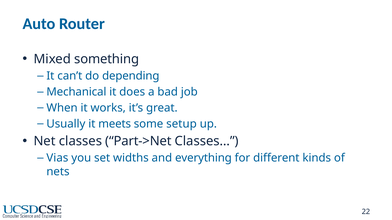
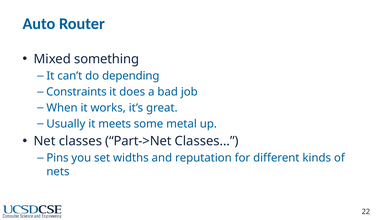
Mechanical: Mechanical -> Constraints (76, 92)
setup: setup -> metal (182, 124)
Vias: Vias -> Pins (57, 158)
everything: everything -> reputation (203, 158)
